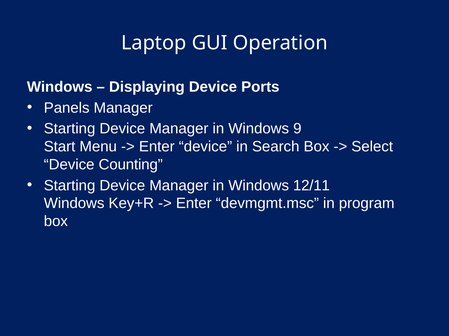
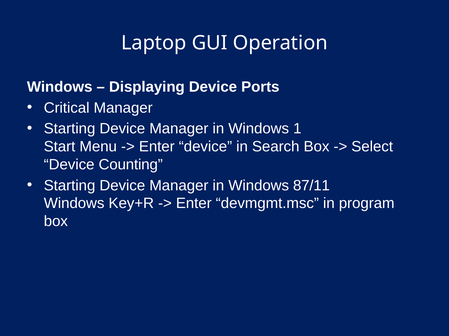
Panels: Panels -> Critical (67, 108)
9: 9 -> 1 (297, 129)
12/11: 12/11 -> 87/11 (311, 186)
